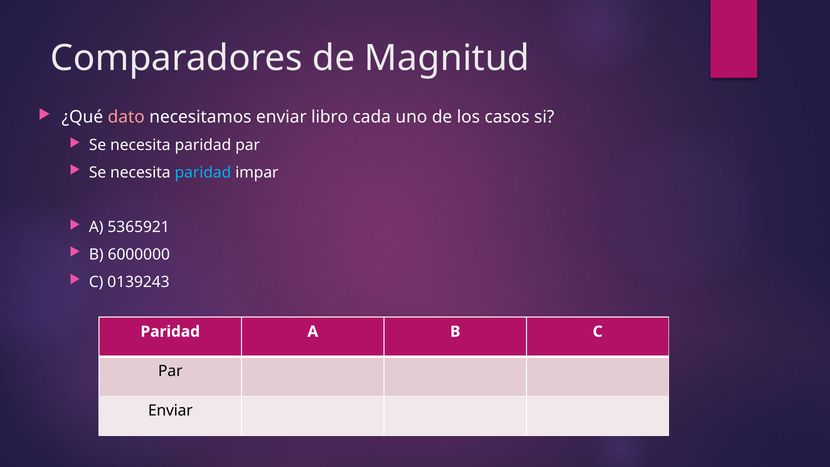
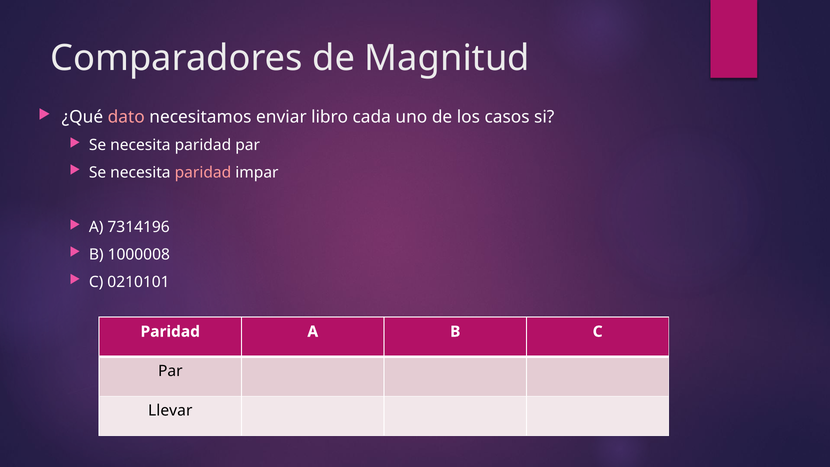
paridad colour: light blue -> pink (203, 173)
5365921: 5365921 -> 7314196 (139, 227)
6000000: 6000000 -> 1000008 (139, 255)
0139243: 0139243 -> 0210101 (138, 282)
Enviar: Enviar -> Llevar (170, 411)
